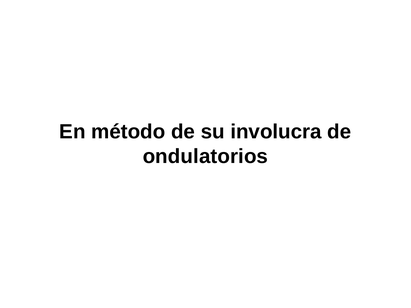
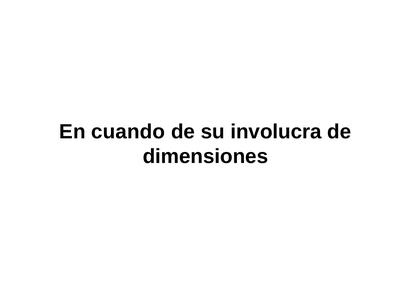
método: método -> cuando (128, 132)
ondulatorios: ondulatorios -> dimensiones (205, 156)
